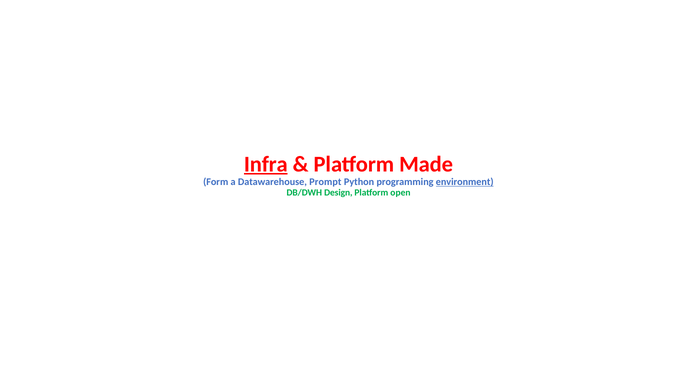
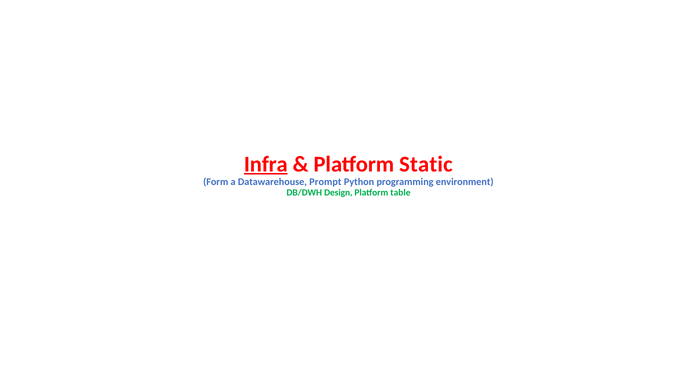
Made: Made -> Static (426, 164)
environment underline: present -> none (465, 182)
open: open -> table (400, 193)
